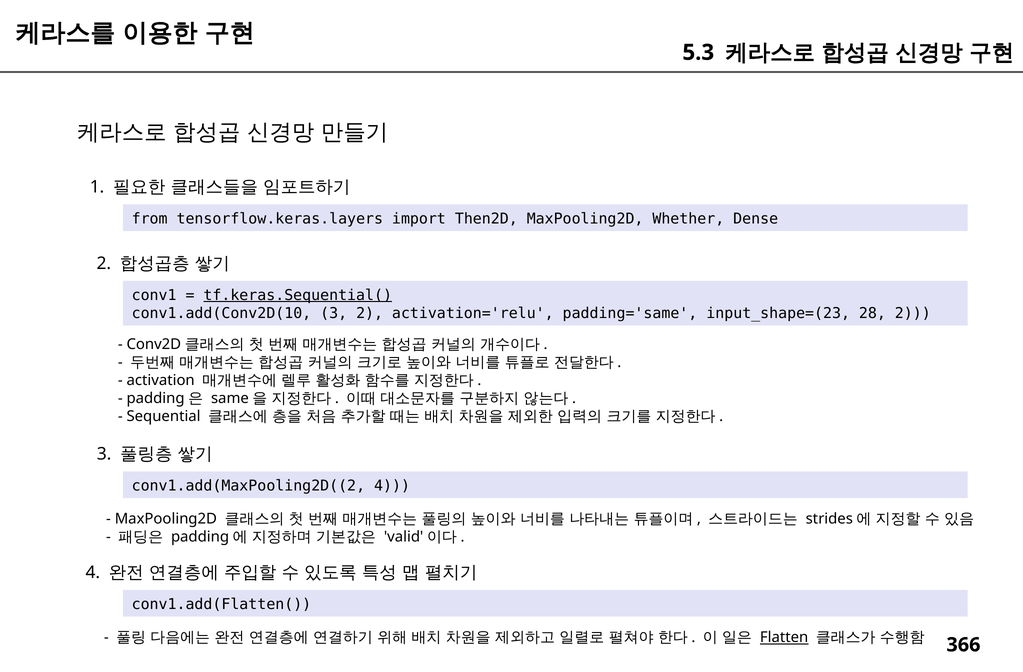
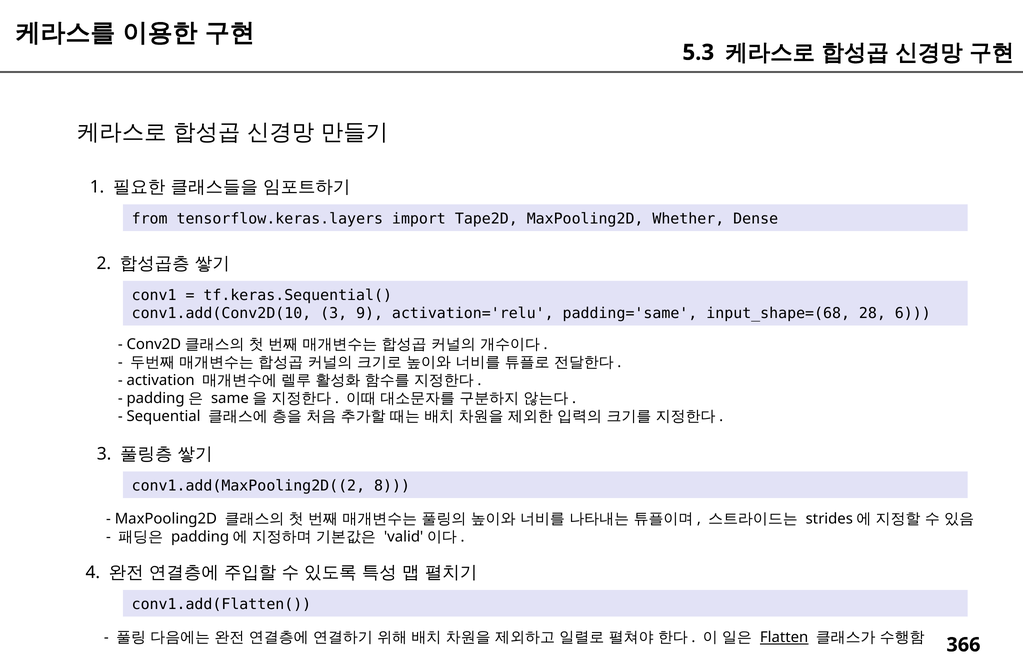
Then2D: Then2D -> Tape2D (486, 219)
tf.keras.Sequential( underline: present -> none (298, 295)
3 2: 2 -> 9 (370, 313)
input_shape=(23: input_shape=(23 -> input_shape=(68 (778, 313)
28 2: 2 -> 6 (913, 313)
conv1.add(MaxPooling2D((2 4: 4 -> 8 (392, 486)
